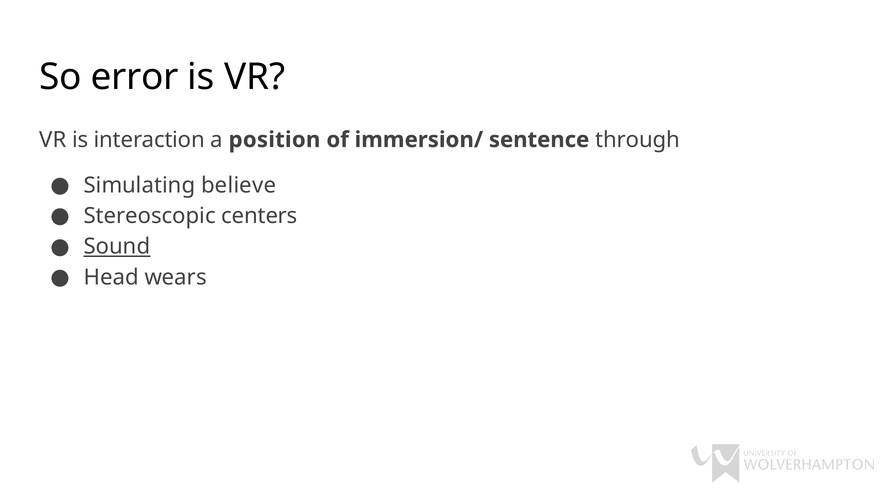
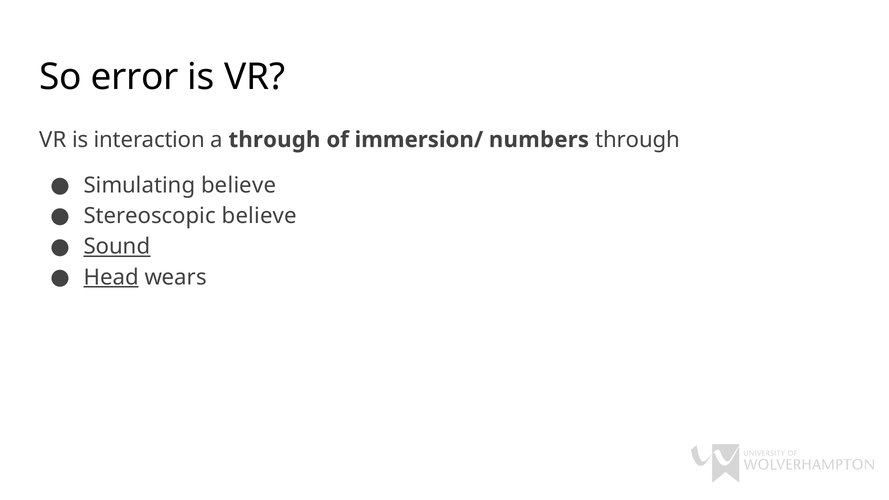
a position: position -> through (274, 140)
sentence: sentence -> numbers (539, 140)
Stereoscopic centers: centers -> believe (259, 216)
Head underline: none -> present (111, 277)
